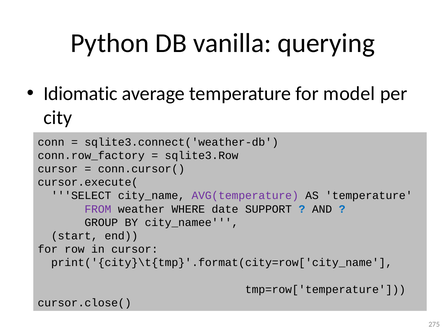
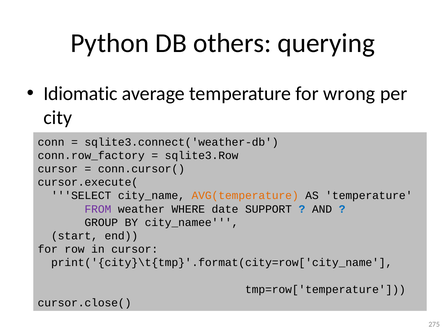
vanilla: vanilla -> others (232, 43)
model: model -> wrong (349, 94)
AVG(temperature colour: purple -> orange (245, 195)
